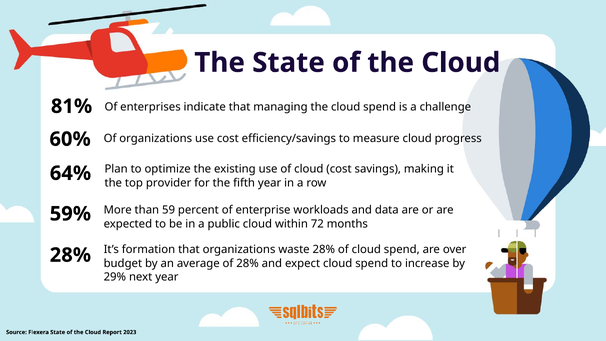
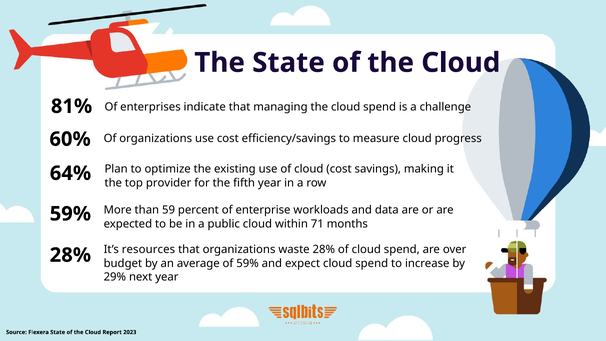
72: 72 -> 71 (317, 224)
formation: formation -> resources (148, 250)
of 28%: 28% -> 59% (248, 263)
